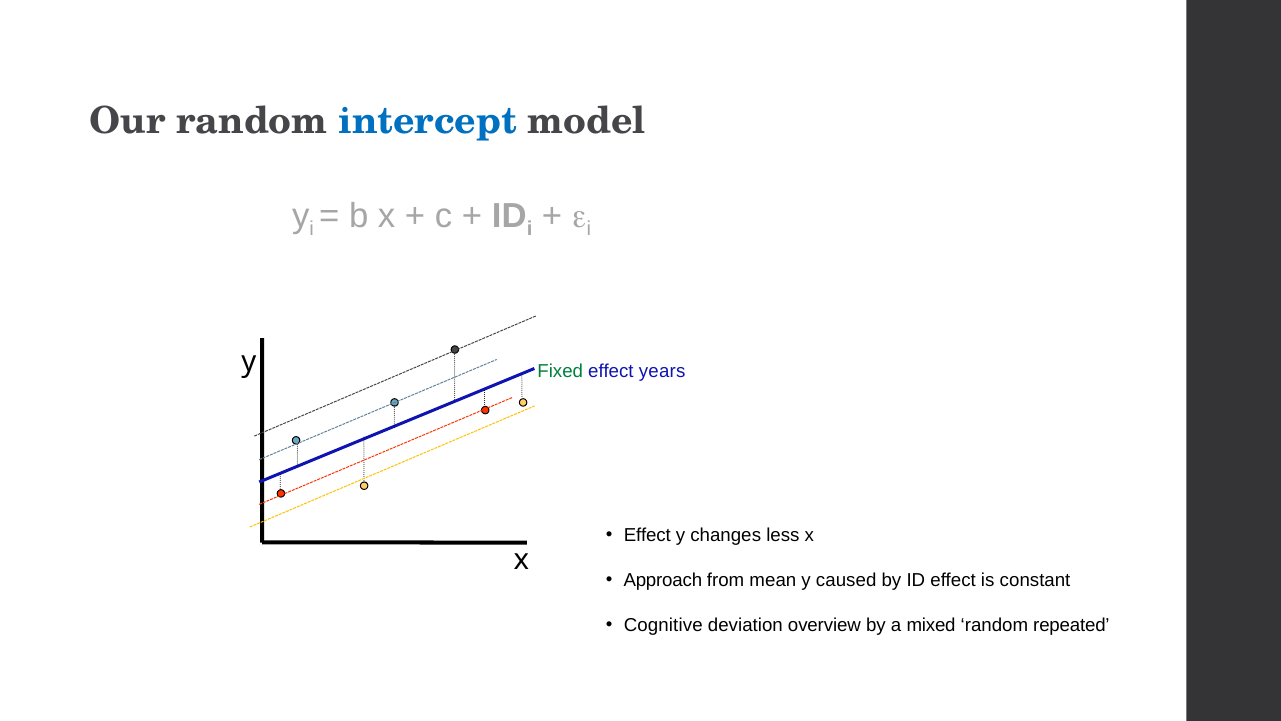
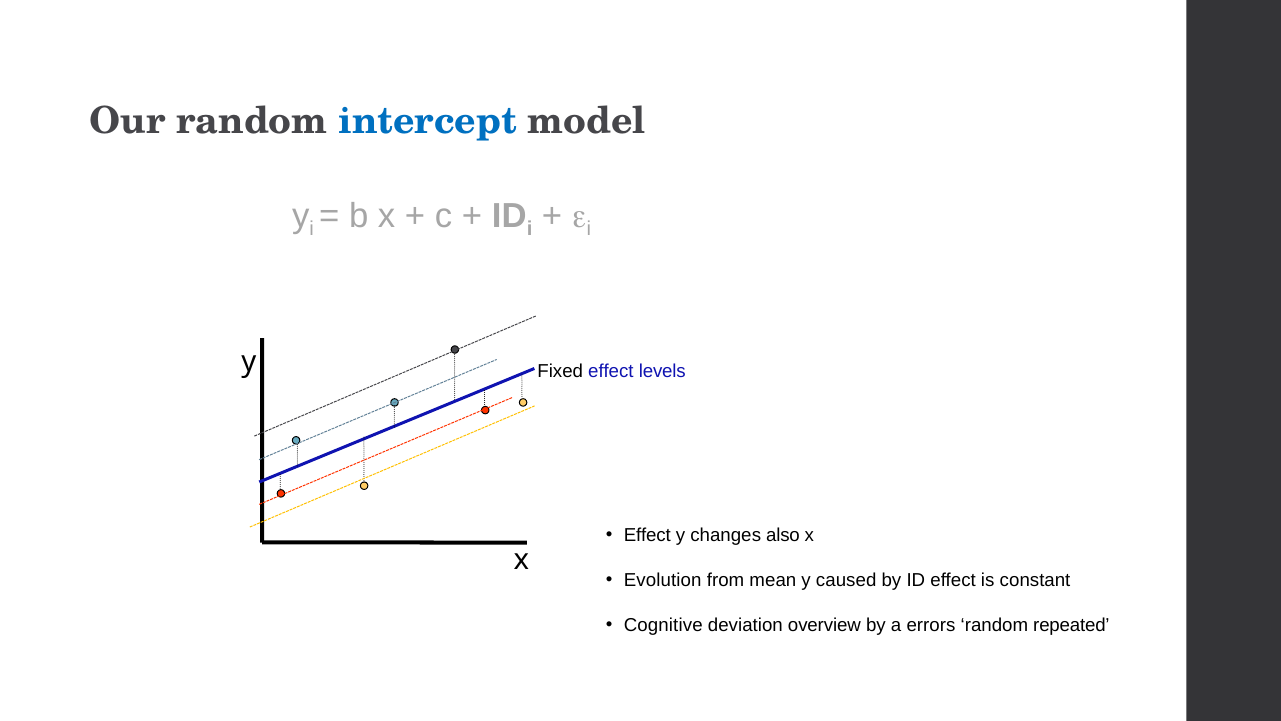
Fixed colour: green -> black (560, 371)
years: years -> levels (662, 371)
less: less -> also (783, 535)
Approach: Approach -> Evolution (663, 580)
mixed: mixed -> errors (931, 625)
